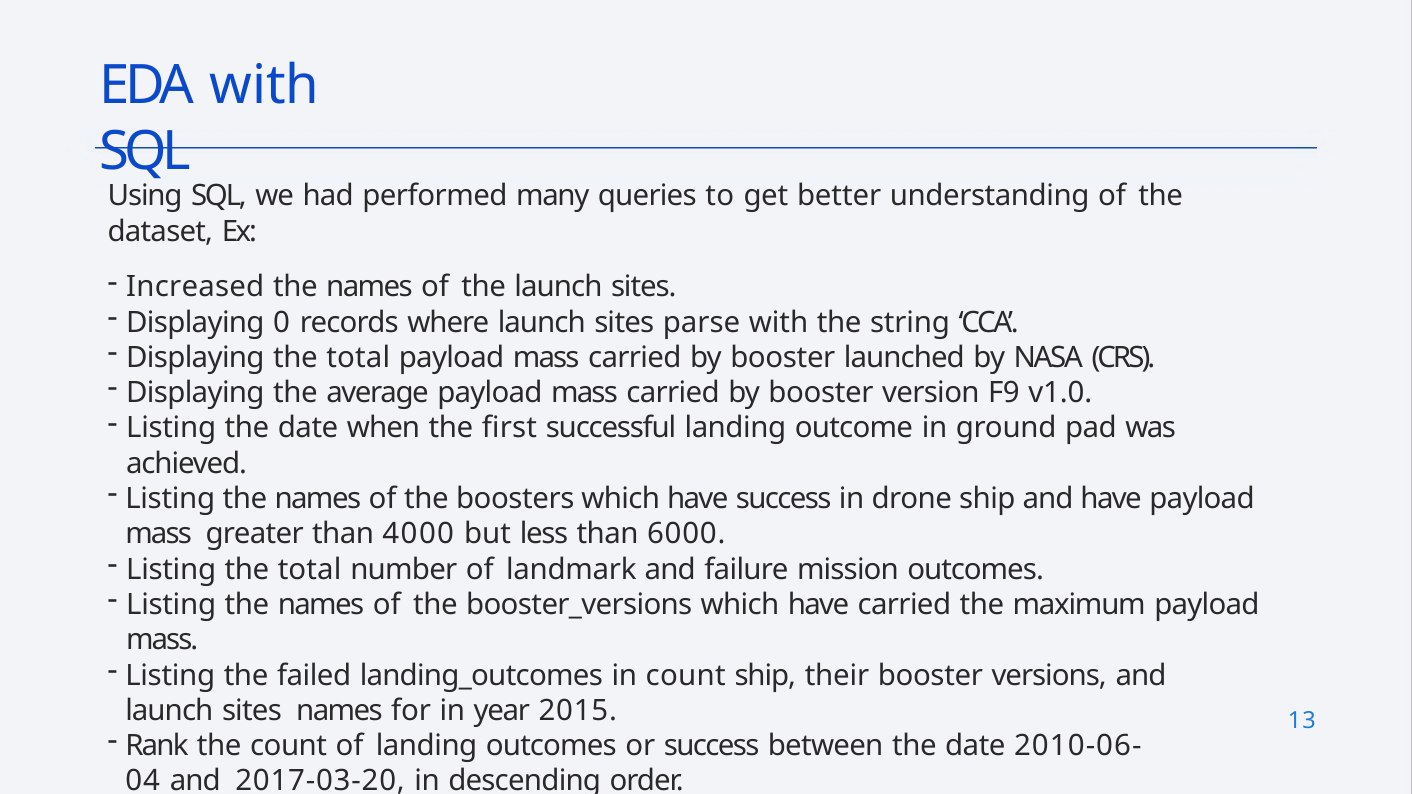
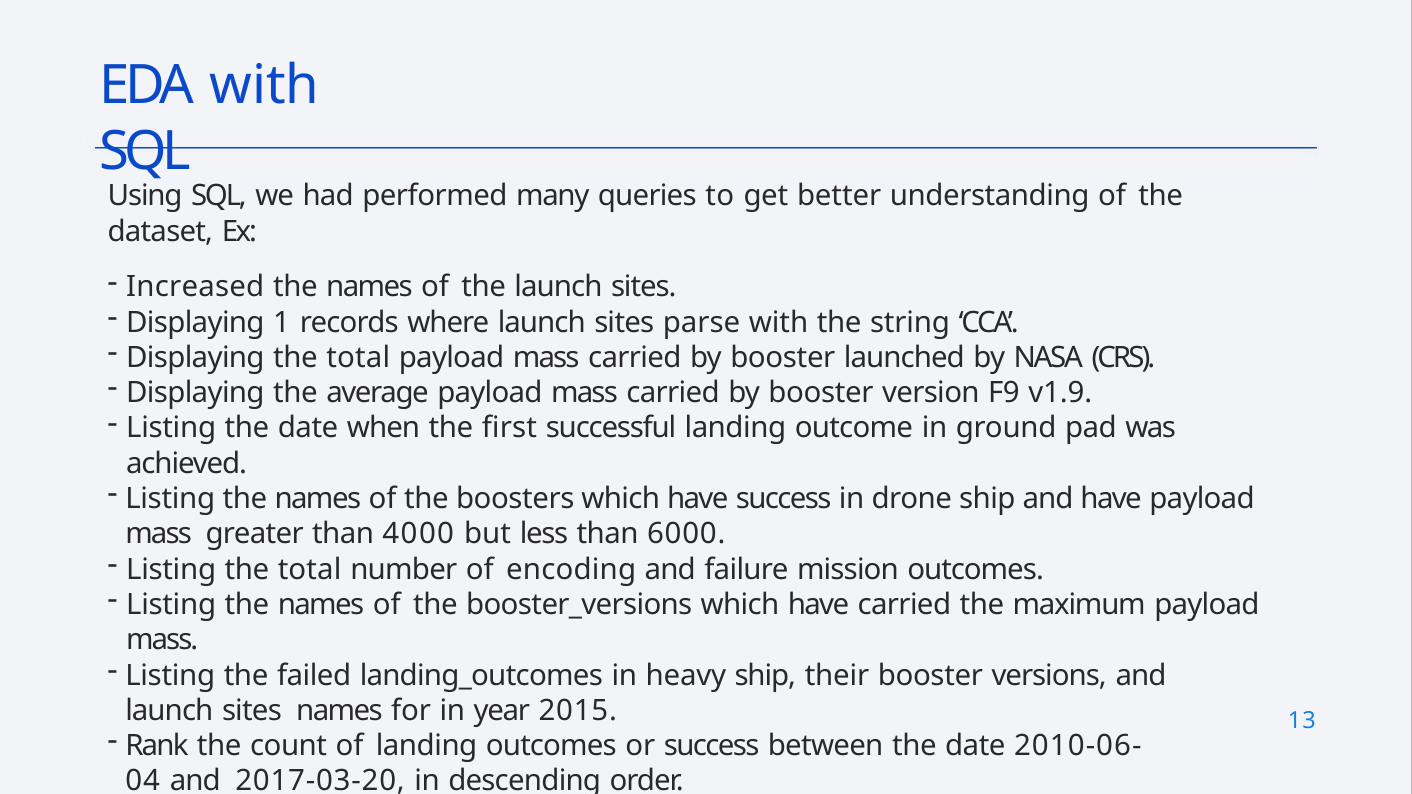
0: 0 -> 1 (282, 322)
v1.0: v1.0 -> v1.9 (1060, 393)
landmark: landmark -> encoding (571, 570)
in count: count -> heavy (686, 676)
